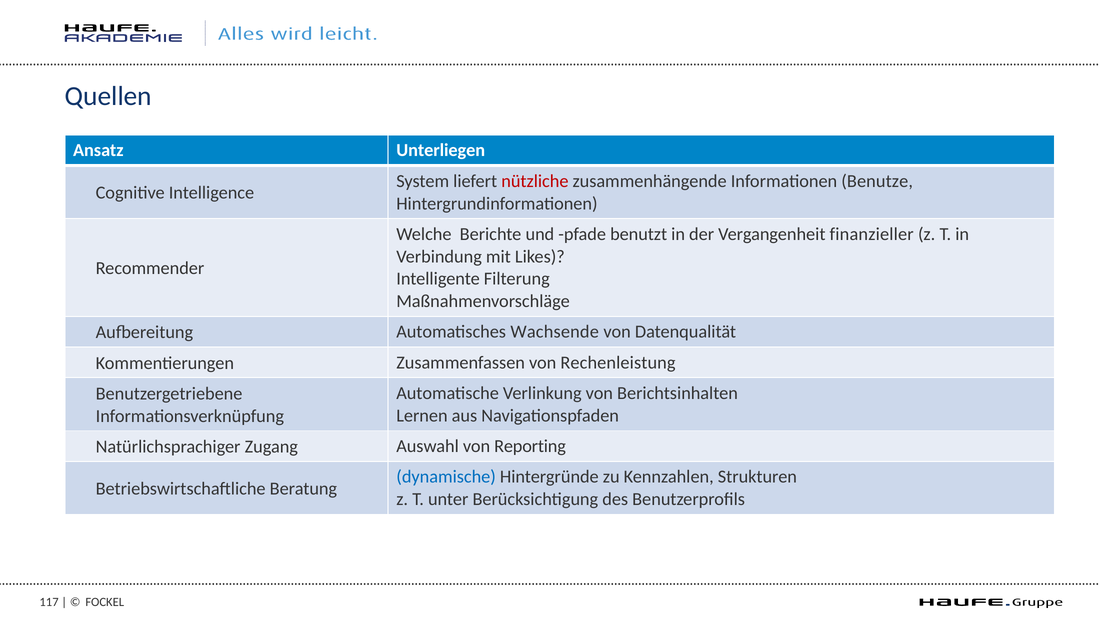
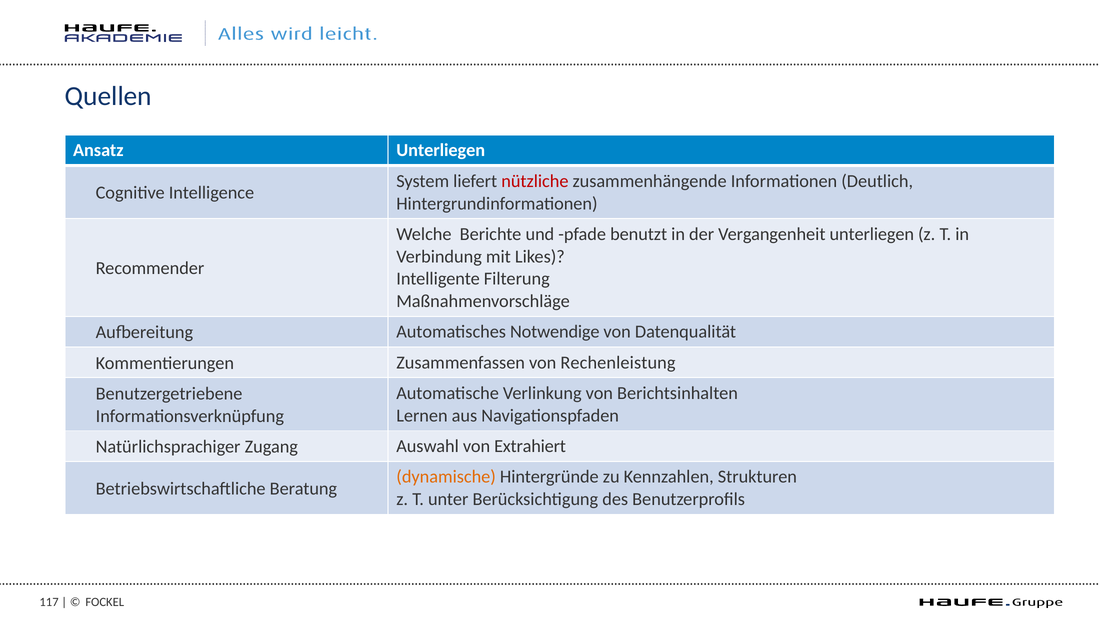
Benutze: Benutze -> Deutlich (877, 181)
Vergangenheit finanzieller: finanzieller -> unterliegen (872, 234)
Wachsende: Wachsende -> Notwendige (555, 332)
Reporting: Reporting -> Extrahiert (530, 446)
dynamische colour: blue -> orange (446, 477)
